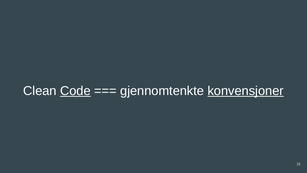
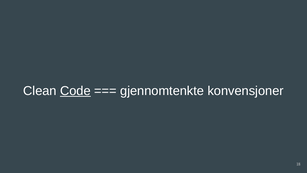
konvensjoner underline: present -> none (246, 91)
